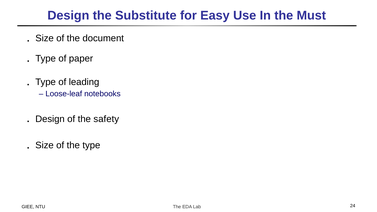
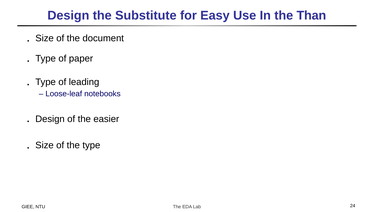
Must: Must -> Than (311, 15)
safety: safety -> easier (106, 119)
